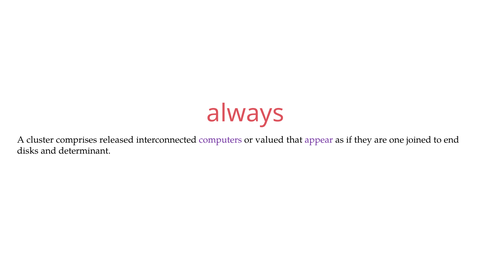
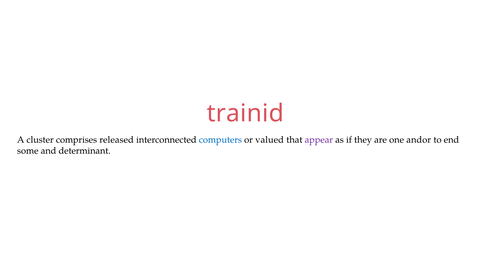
always: always -> trainid (245, 113)
computers colour: purple -> blue (220, 140)
joined: joined -> andor (419, 140)
disks: disks -> some (28, 151)
